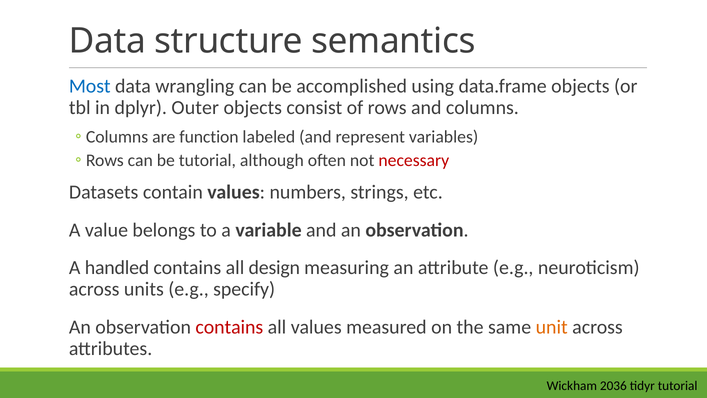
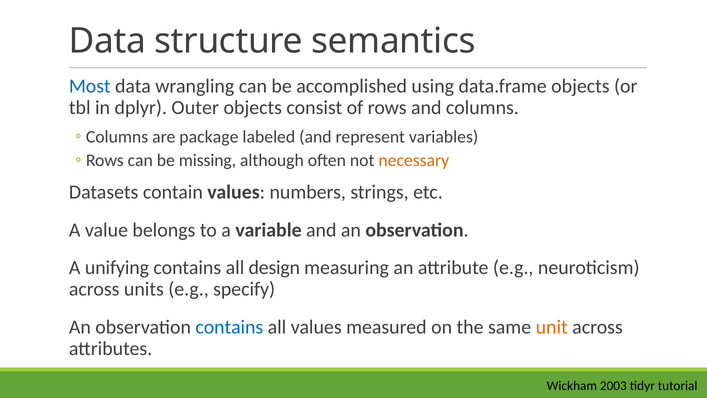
function: function -> package (209, 137)
be tutorial: tutorial -> missing (207, 160)
necessary colour: red -> orange (414, 160)
handled: handled -> unifying (117, 268)
contains colour: red -> blue (229, 327)
2036: 2036 -> 2003 (613, 386)
